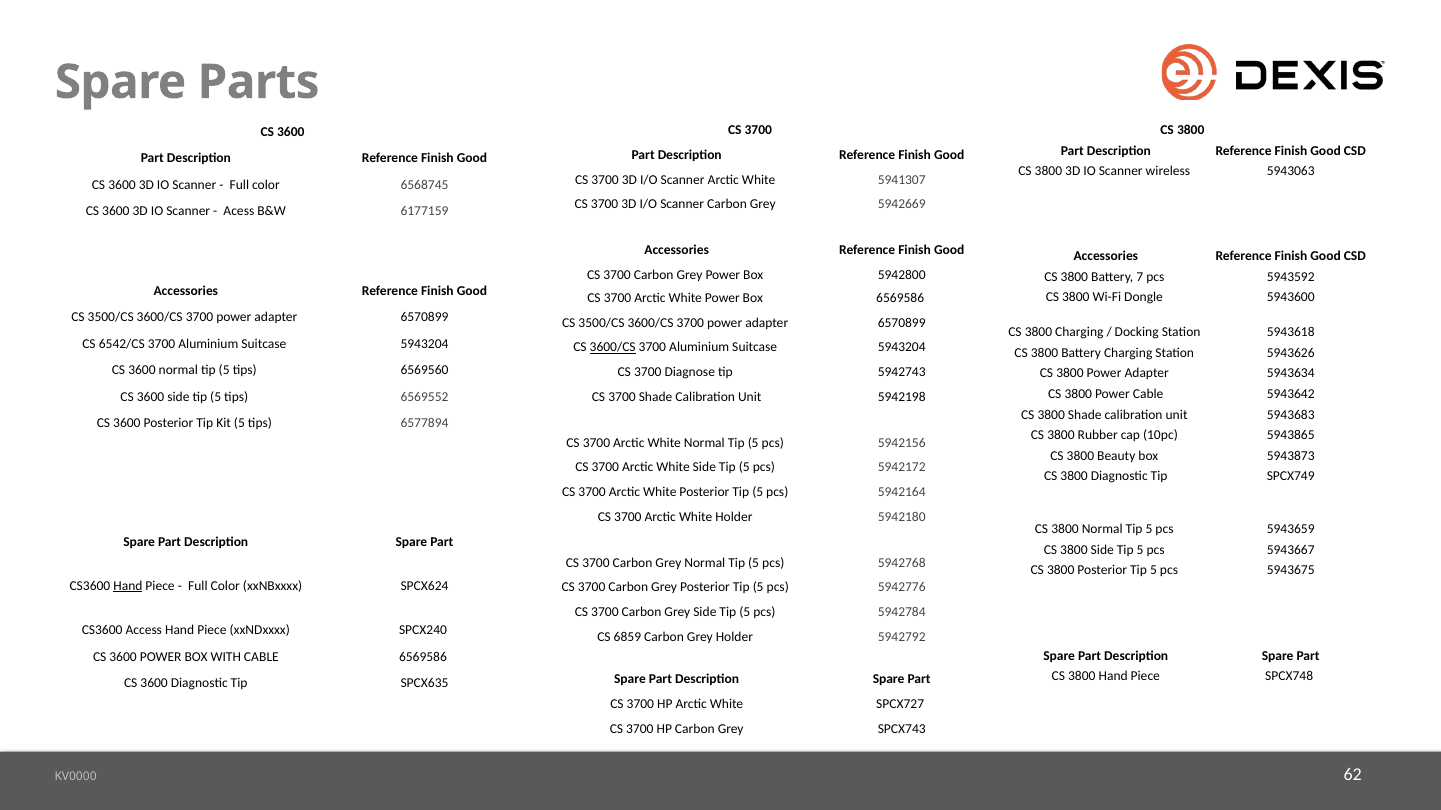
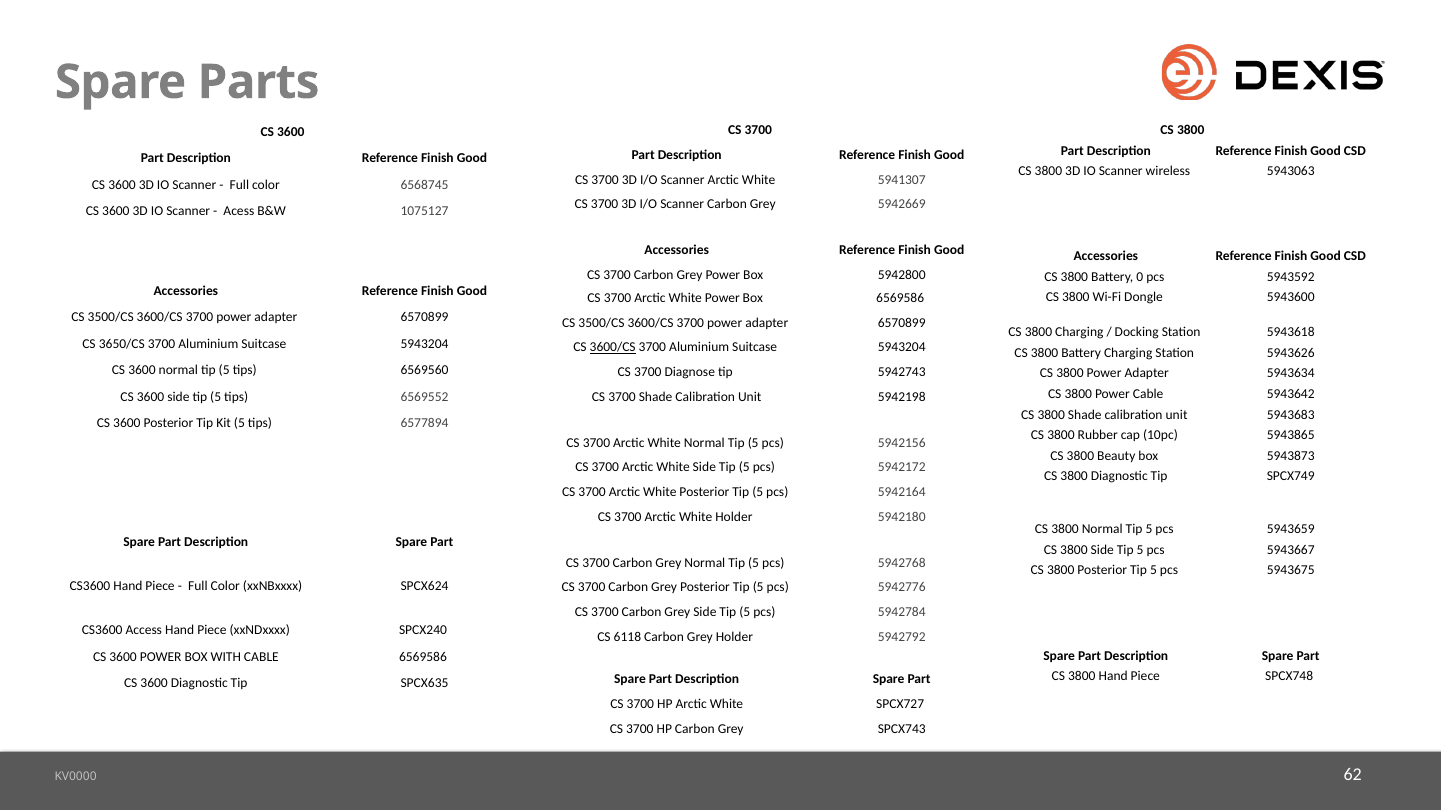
6177159: 6177159 -> 1075127 (425, 211)
7: 7 -> 0 (1140, 277)
6542/CS: 6542/CS -> 3650/CS (122, 344)
Hand underline: present -> none (128, 586)
6859: 6859 -> 6118 (627, 637)
